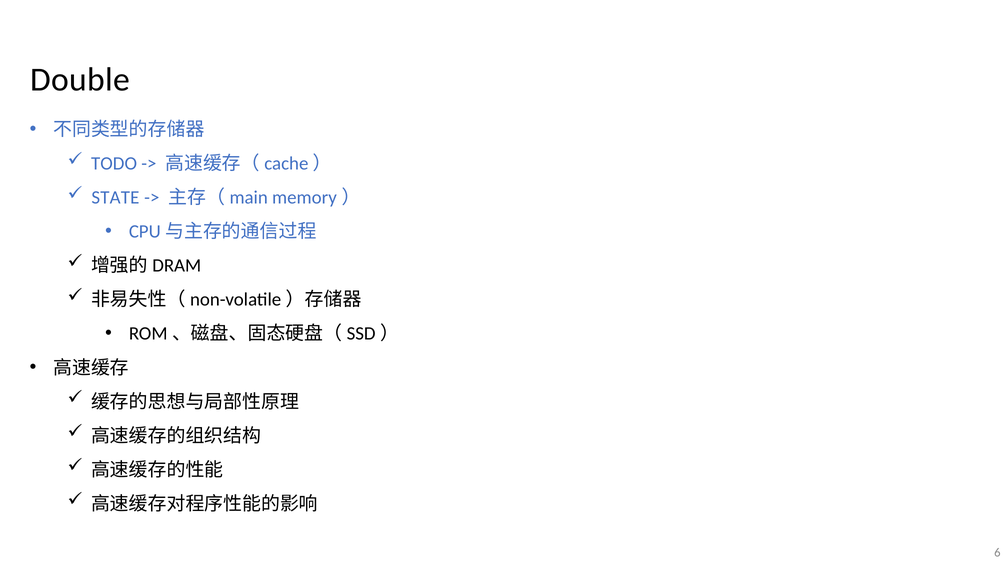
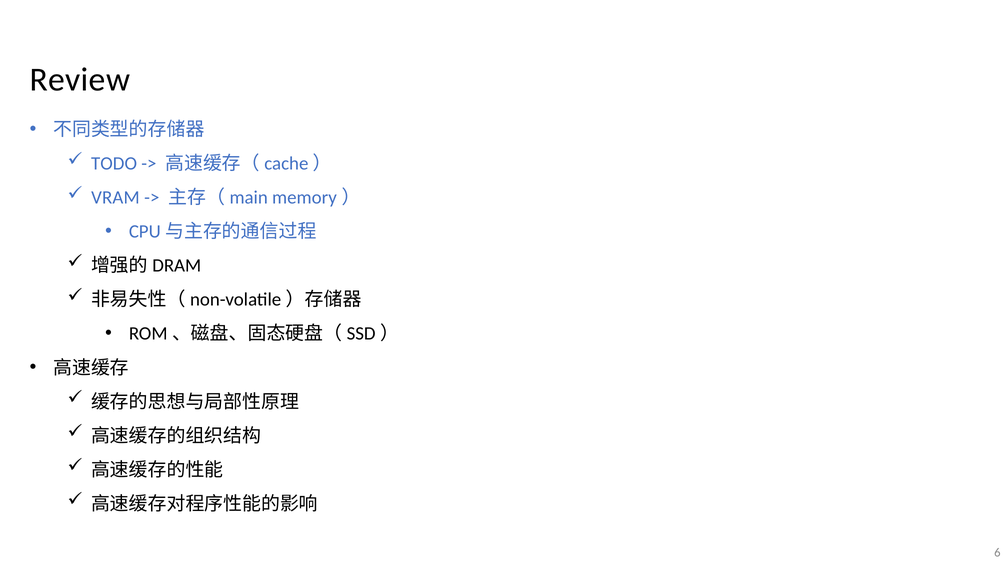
Double: Double -> Review (80, 80)
STATE: STATE -> VRAM (115, 198)
